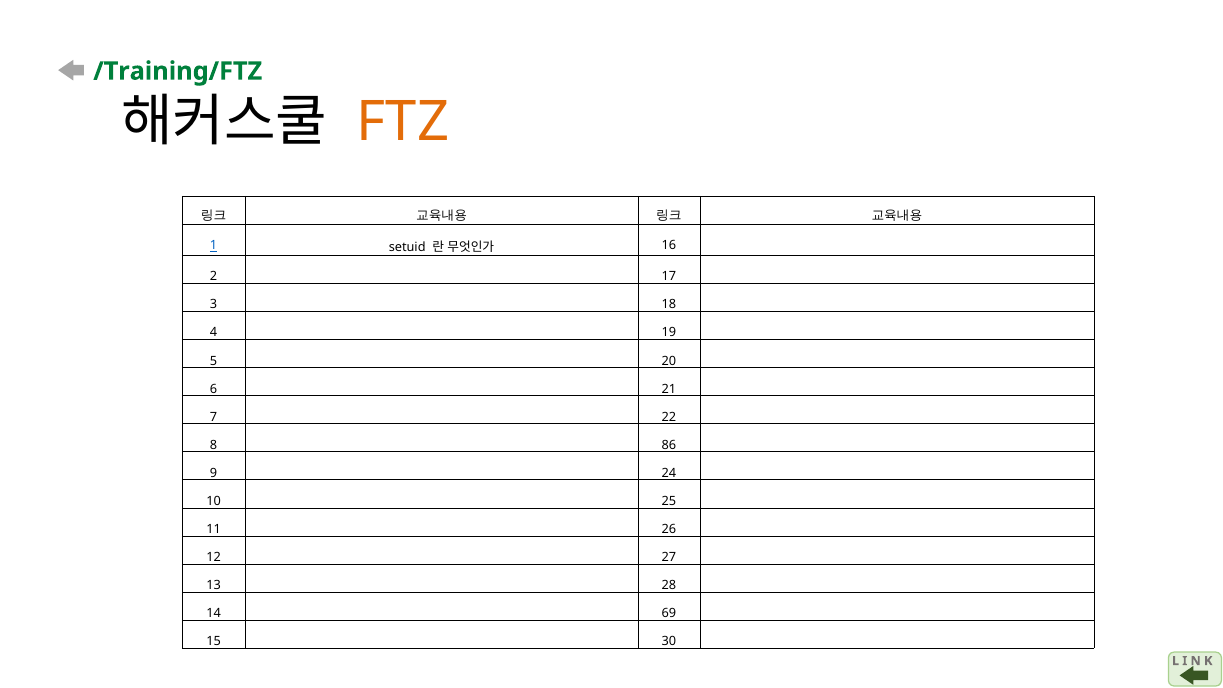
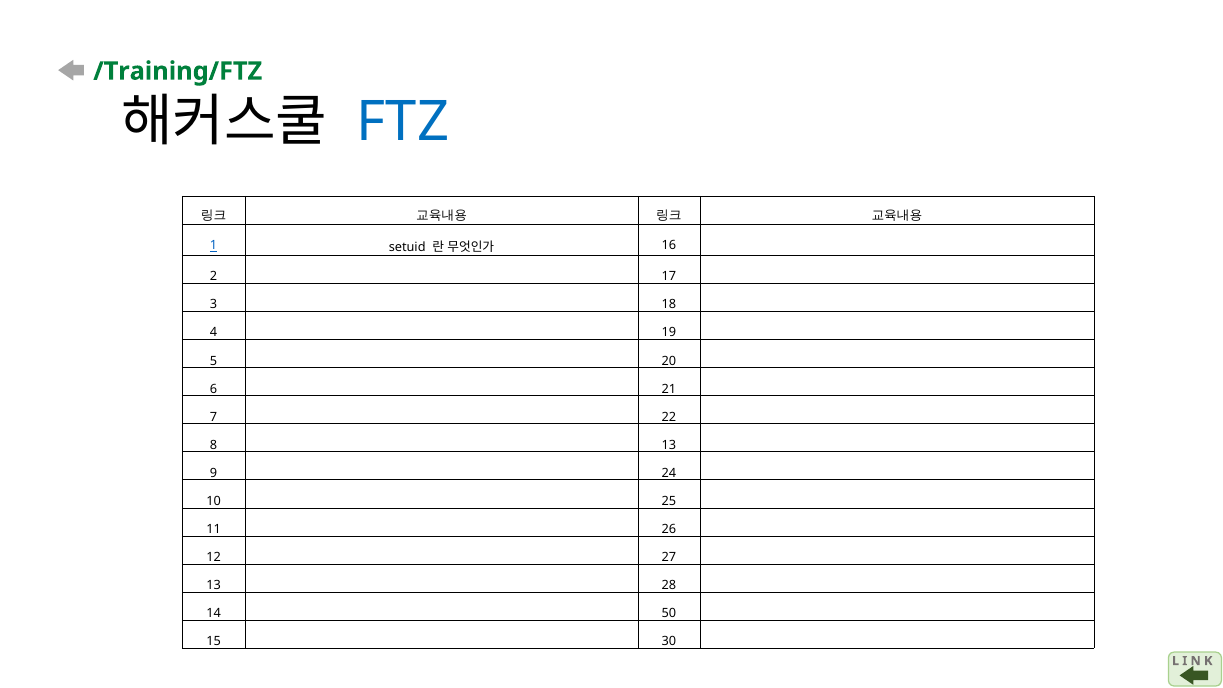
FTZ colour: orange -> blue (403, 122)
8 86: 86 -> 13 (669, 445)
69: 69 -> 50 (669, 613)
